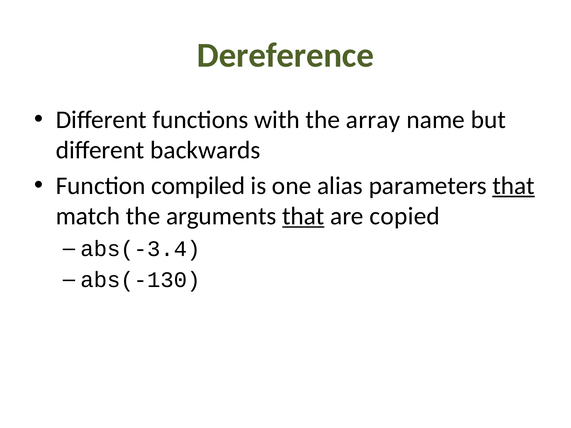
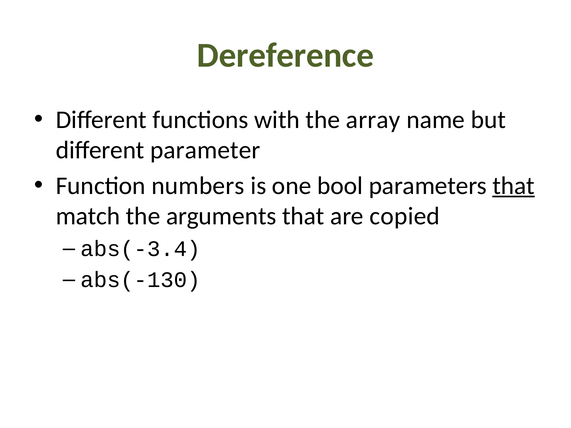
backwards: backwards -> parameter (205, 150)
compiled: compiled -> numbers (198, 186)
alias: alias -> bool (340, 186)
that underline: present -> none (303, 216)
